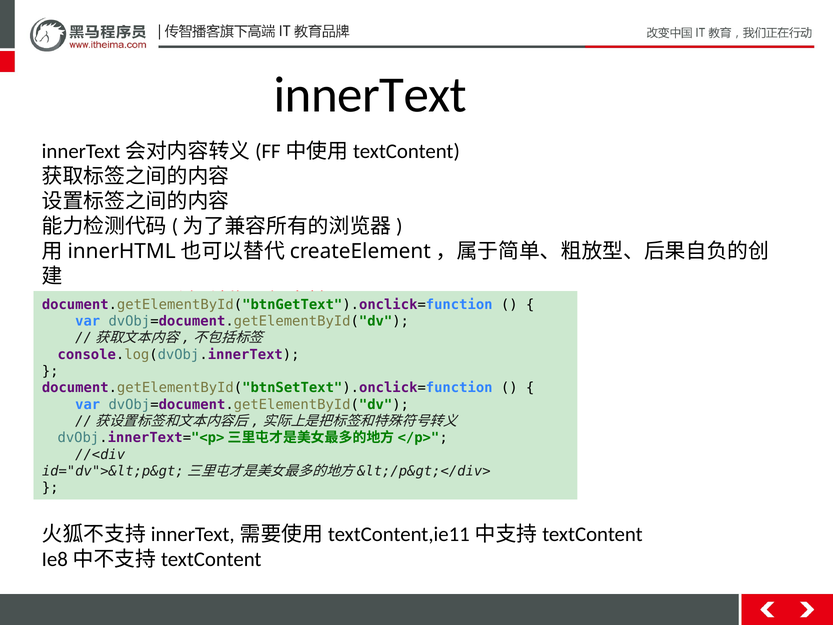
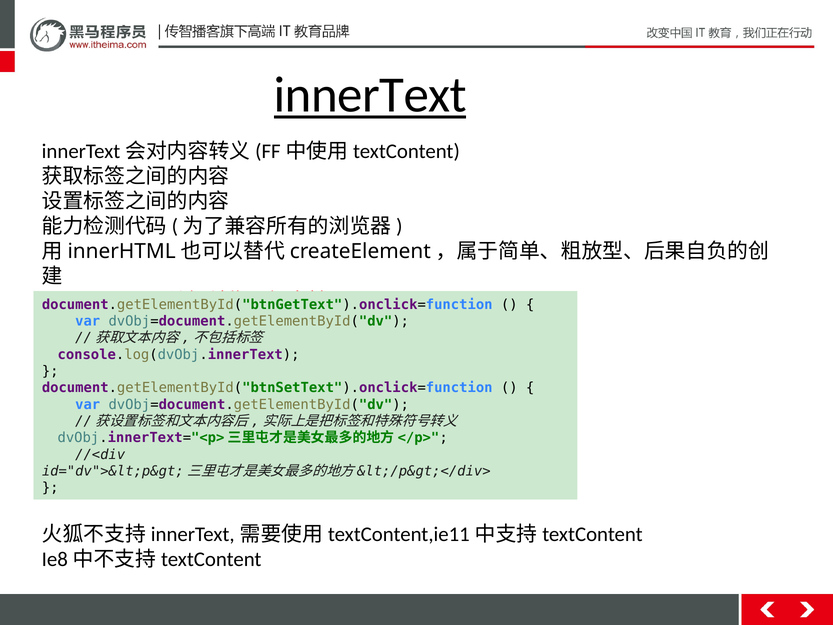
innerText underline: none -> present (370, 95)
